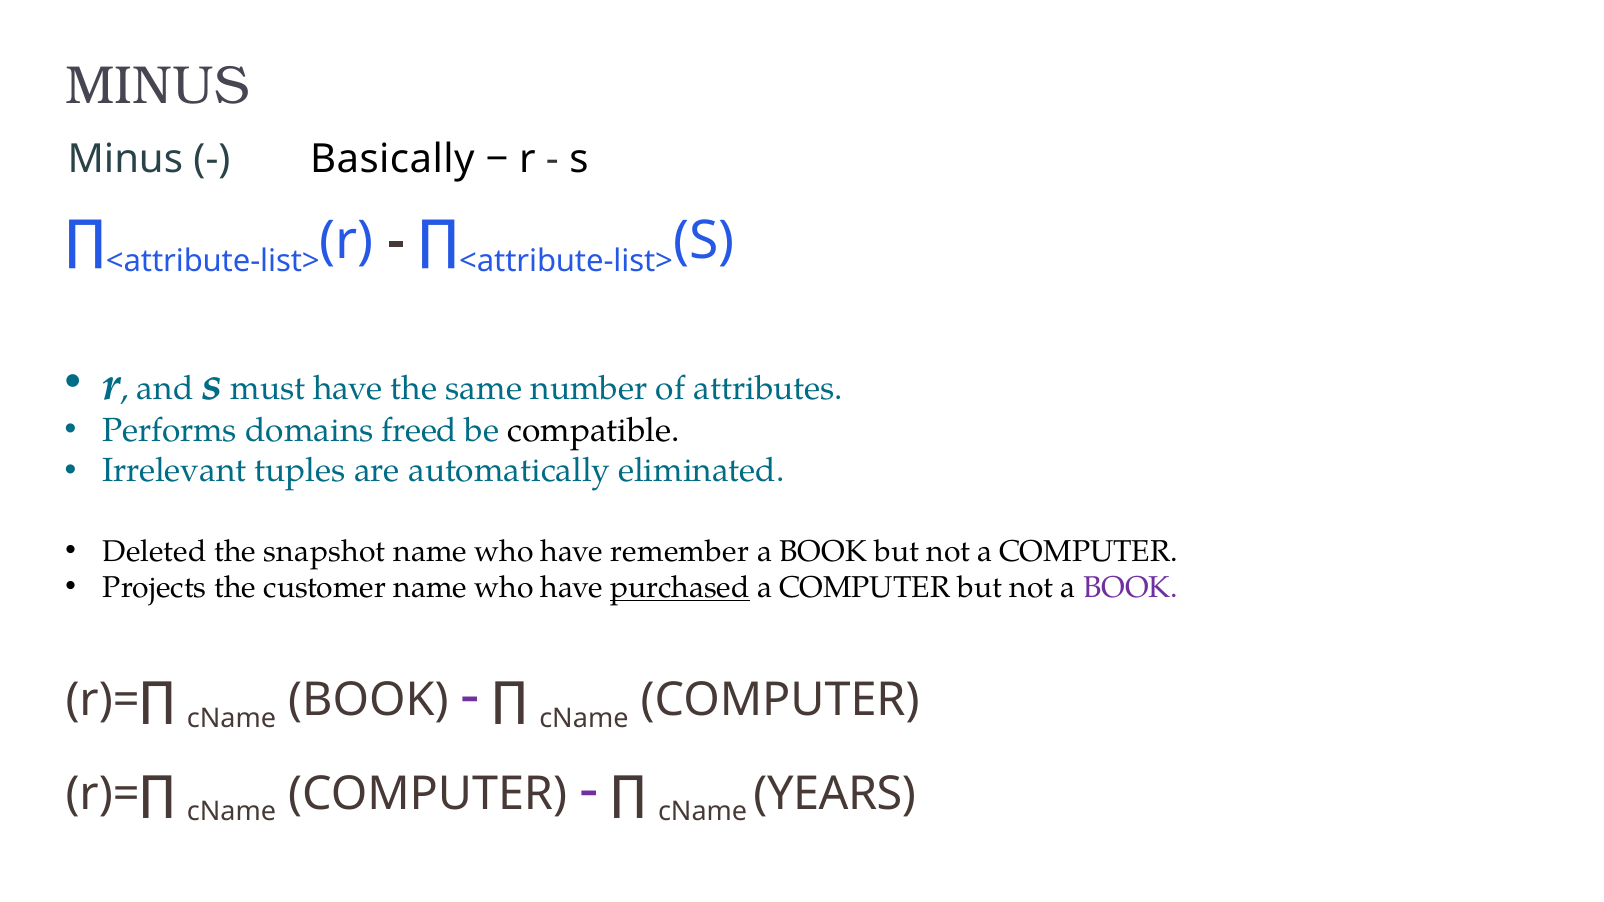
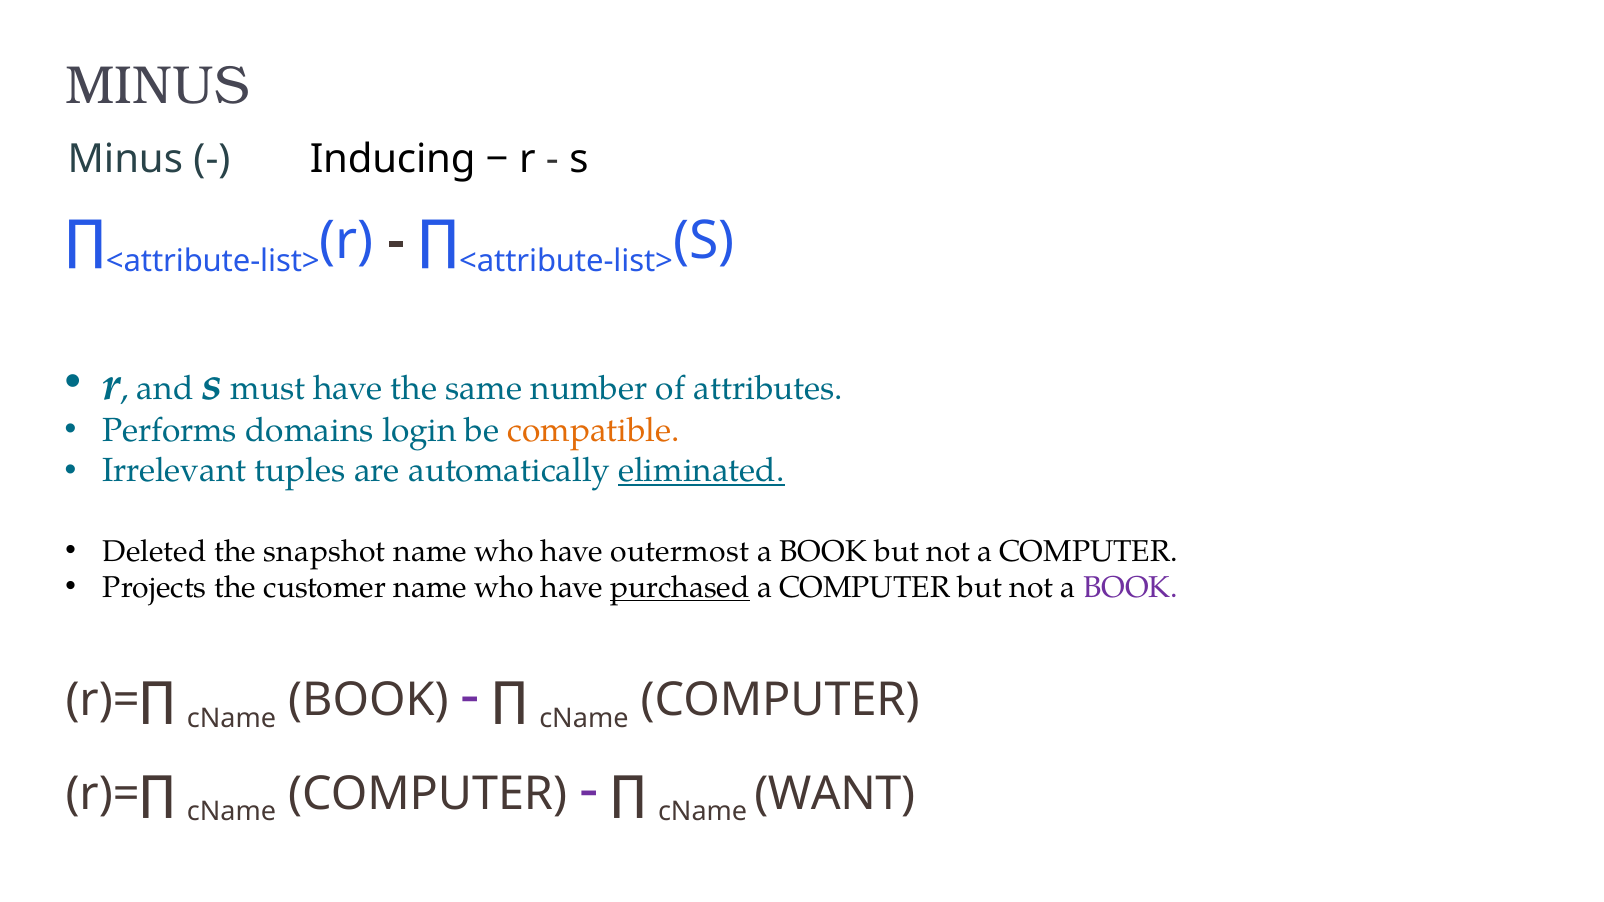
Basically: Basically -> Inducing (393, 160)
freed: freed -> login (419, 431)
compatible colour: black -> orange (594, 431)
eliminated underline: none -> present (701, 471)
remember: remember -> outermost (680, 552)
YEARS: YEARS -> WANT (835, 794)
